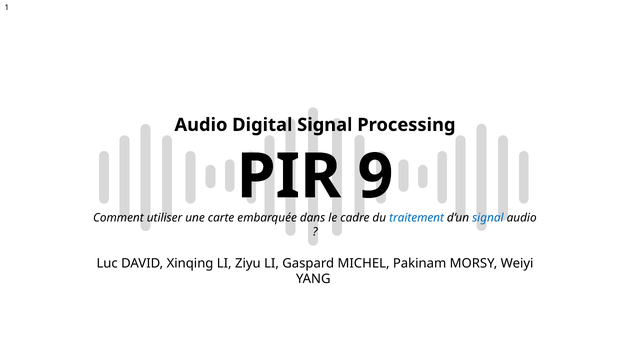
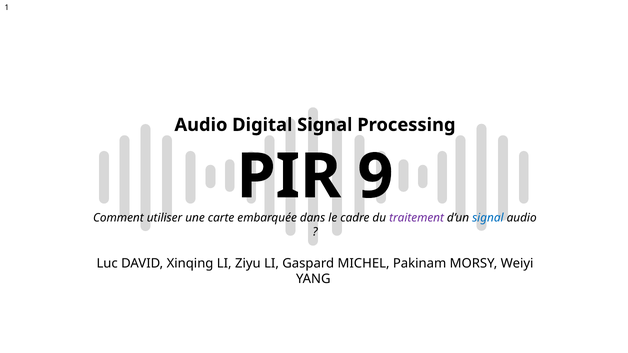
traitement colour: blue -> purple (417, 218)
